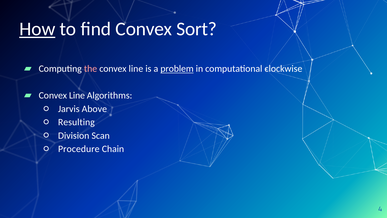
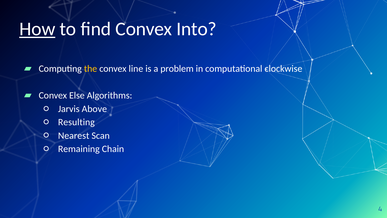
Sort: Sort -> Into (197, 29)
the colour: pink -> yellow (91, 69)
problem underline: present -> none (177, 69)
Line: Line -> Else (77, 95)
Division: Division -> Nearest (74, 135)
Procedure: Procedure -> Remaining (79, 149)
